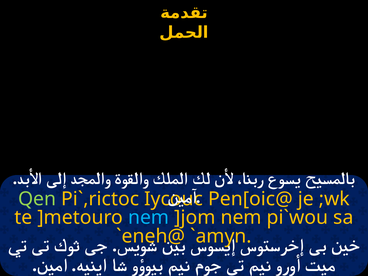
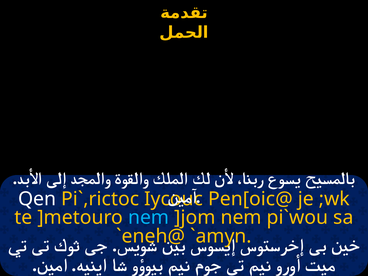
Qen colour: light green -> white (37, 199)
